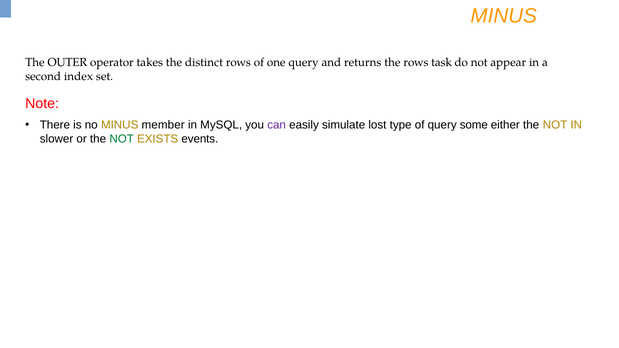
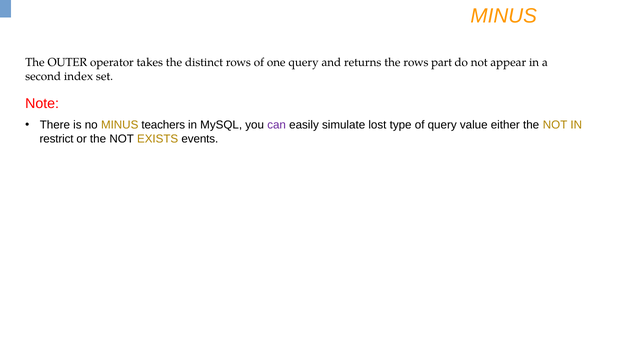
task: task -> part (442, 63)
member: member -> teachers (163, 125)
some: some -> value (474, 125)
slower: slower -> restrict (57, 139)
NOT colour: green -> black (122, 139)
